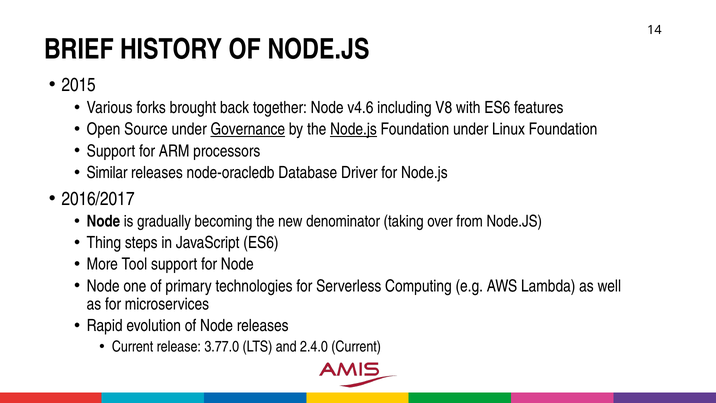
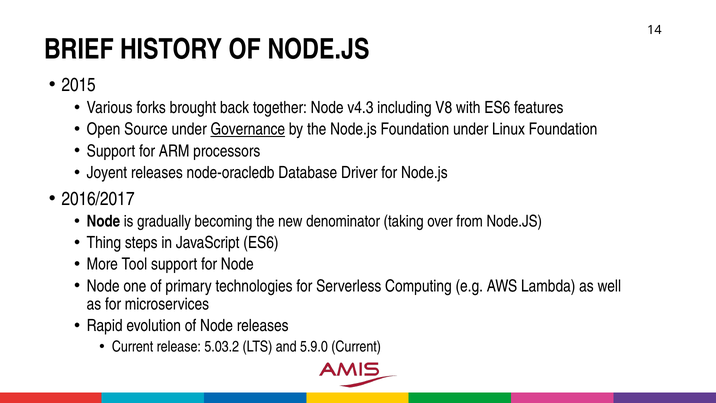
v4.6: v4.6 -> v4.3 (360, 108)
Node.js underline: present -> none (353, 129)
Similar: Similar -> Joyent (107, 173)
3.77.0: 3.77.0 -> 5.03.2 (222, 346)
2.4.0: 2.4.0 -> 5.9.0 (314, 346)
